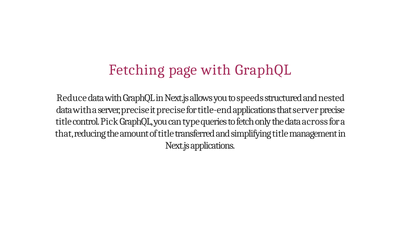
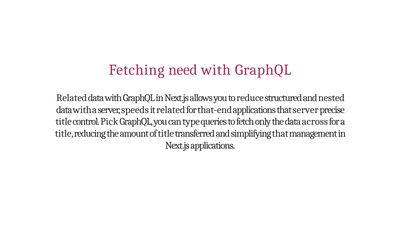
page: page -> need (183, 70)
Reduce: Reduce -> Related (72, 98)
speeds: speeds -> reduce (250, 98)
a server precise: precise -> speeds (135, 110)
it precise: precise -> related (171, 110)
title-end: title-end -> that-end (215, 110)
that: that -> title (64, 134)
simplifying title: title -> that (280, 134)
